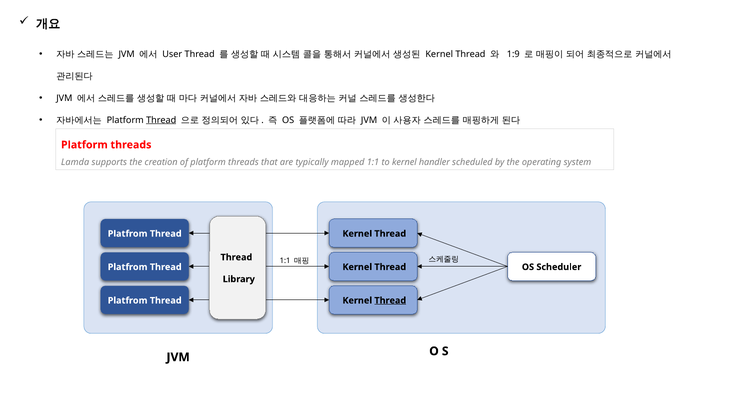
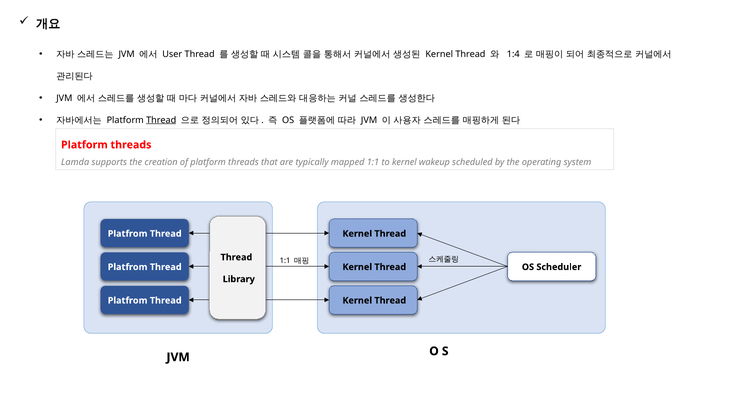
1:9: 1:9 -> 1:4 (513, 54)
handler: handler -> wakeup (434, 162)
Thread underline: present -> none (390, 301)
